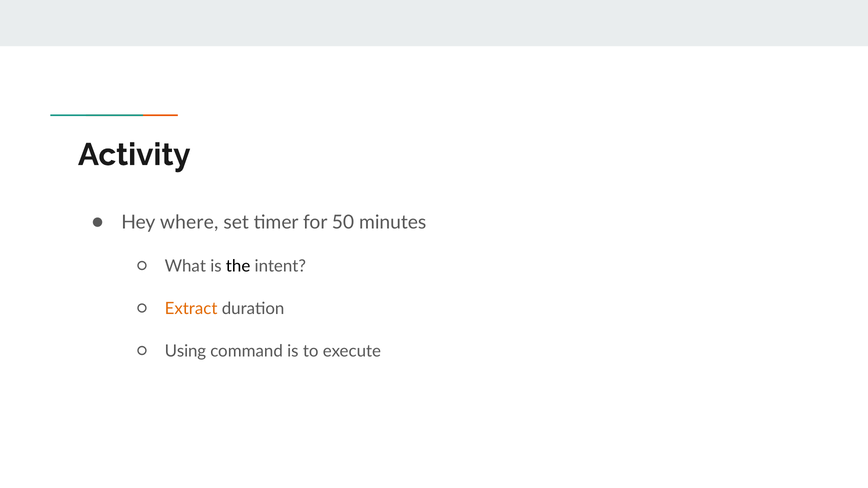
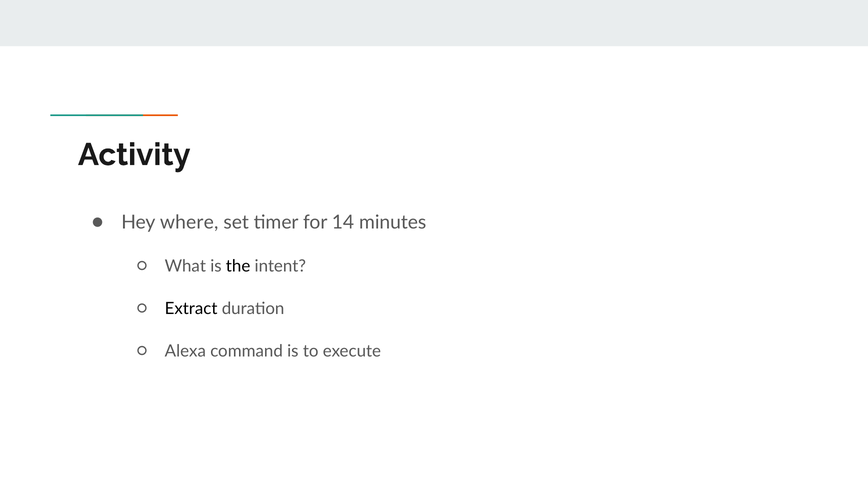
50: 50 -> 14 (343, 222)
Extract colour: orange -> black (191, 309)
Using: Using -> Alexa (185, 351)
